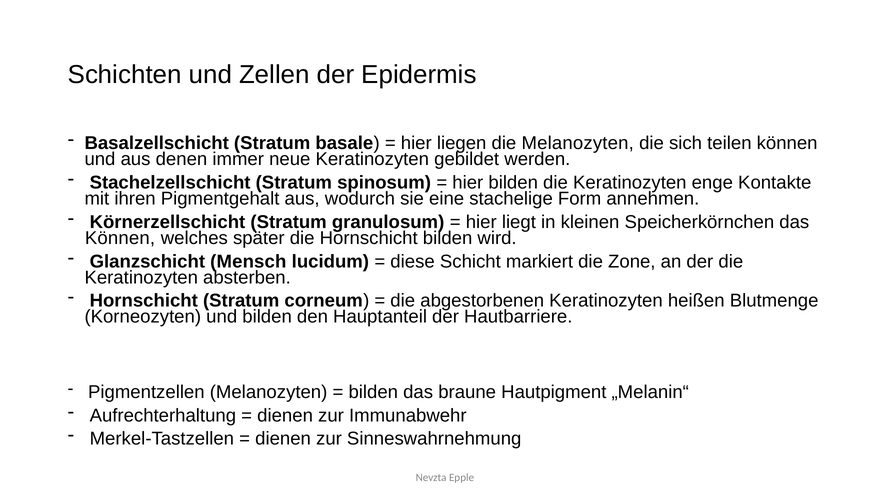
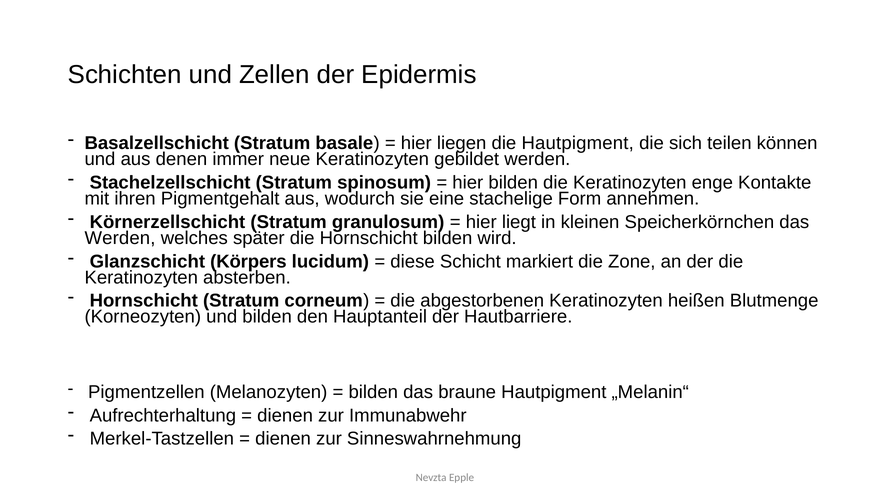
die Melanozyten: Melanozyten -> Hautpigment (578, 143)
Können: Können -> Werden (120, 238)
Mensch: Mensch -> Körpers (248, 262)
